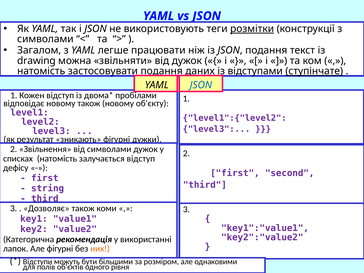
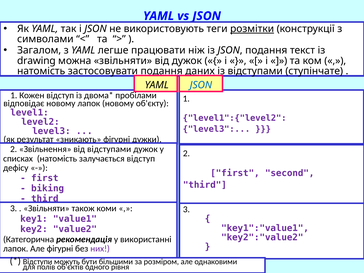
ступінчате underline: present -> none (314, 71)
новому також: також -> лапок (89, 103)
від символами: символами -> відступами (109, 149)
string: string -> biking (48, 188)
Дозволяє: Дозволяє -> Звільняти (46, 208)
них colour: orange -> purple (100, 249)
